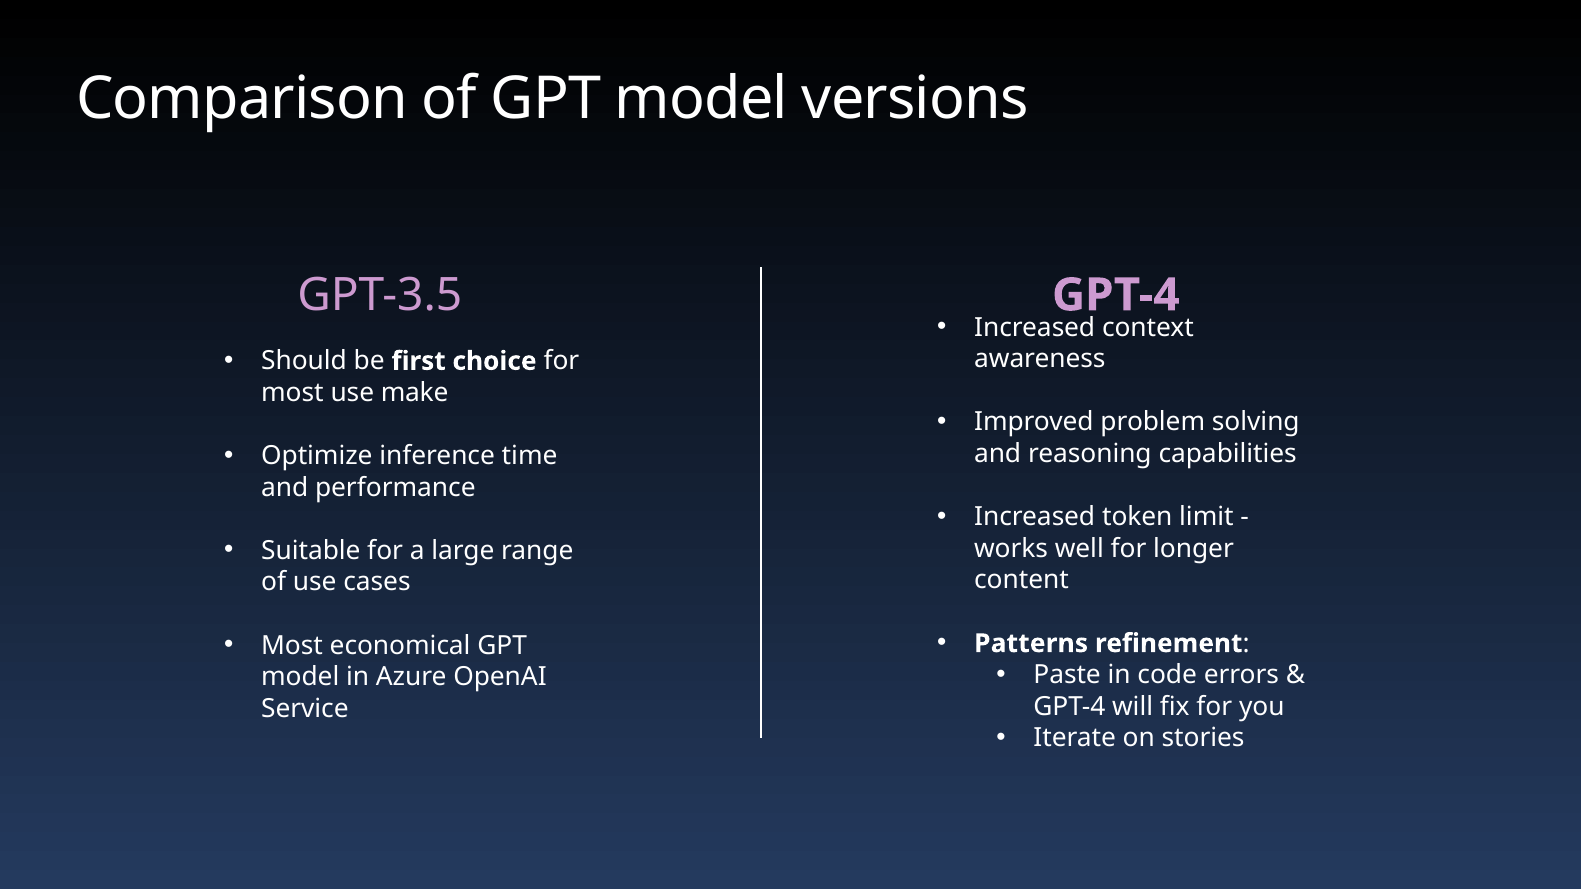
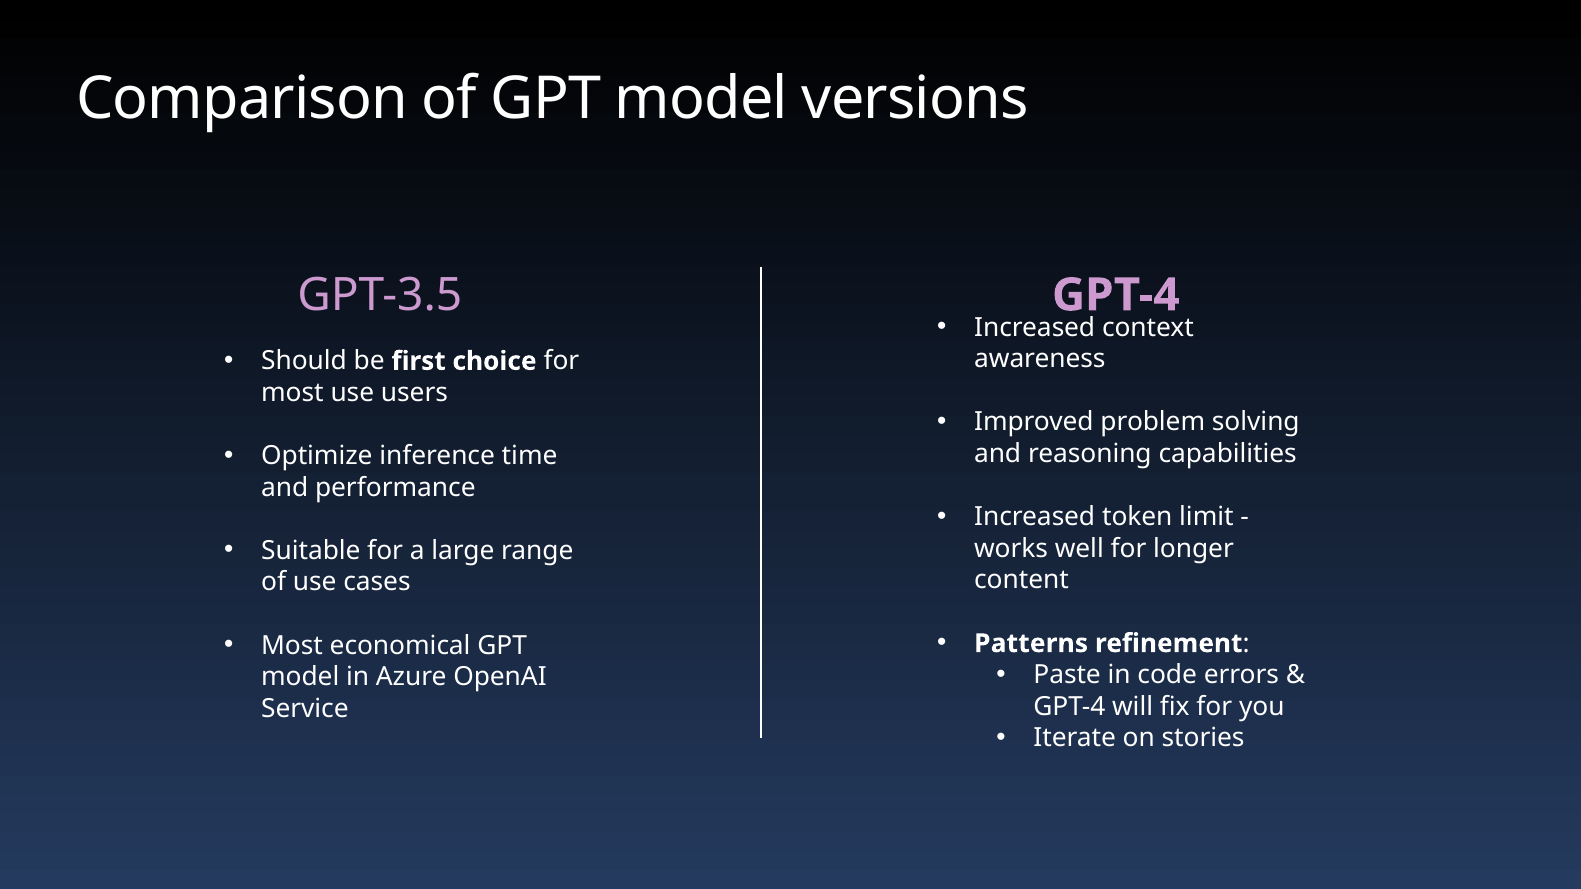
make: make -> users (414, 393)
